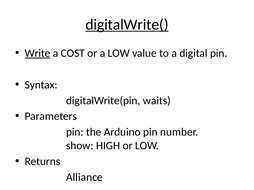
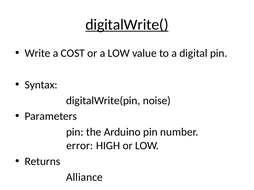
Write underline: present -> none (38, 53)
waits: waits -> noise (157, 101)
show: show -> error (80, 146)
